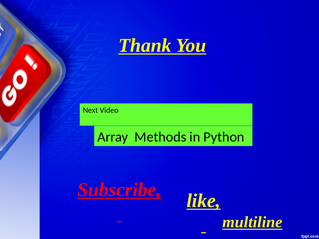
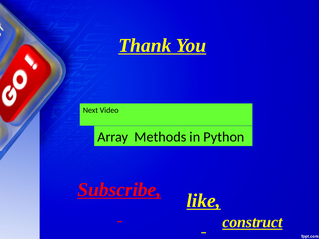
multiline: multiline -> construct (252, 222)
